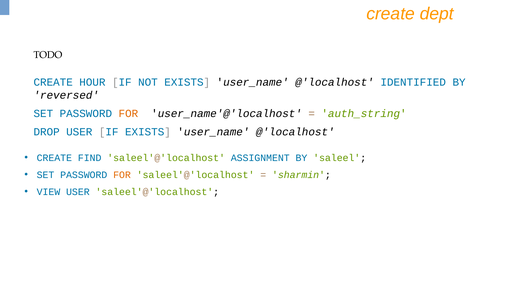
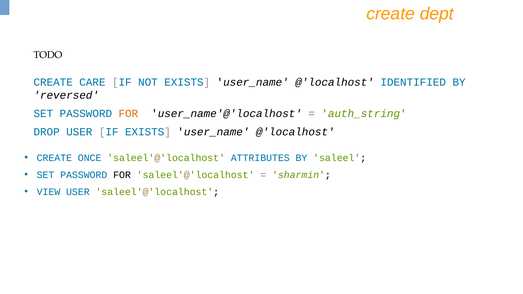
HOUR: HOUR -> CARE (92, 82)
FIND: FIND -> ONCE (90, 158)
ASSIGNMENT: ASSIGNMENT -> ATTRIBUTES (260, 158)
FOR colour: orange -> black (122, 175)
